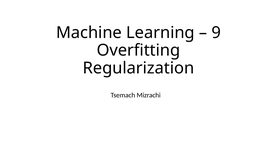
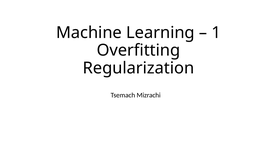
9: 9 -> 1 (216, 33)
